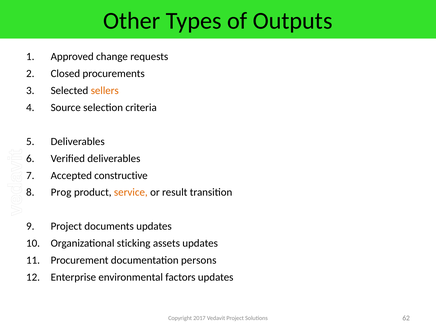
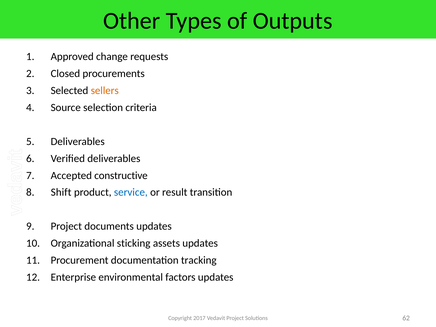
Prog: Prog -> Shift (61, 192)
service colour: orange -> blue (131, 192)
persons: persons -> tracking (199, 260)
